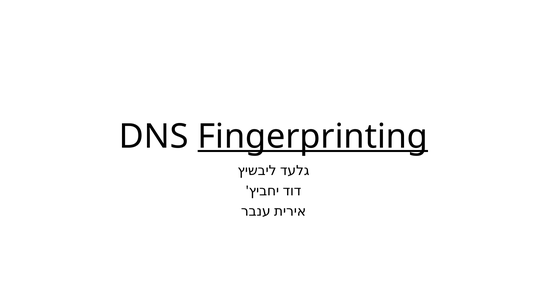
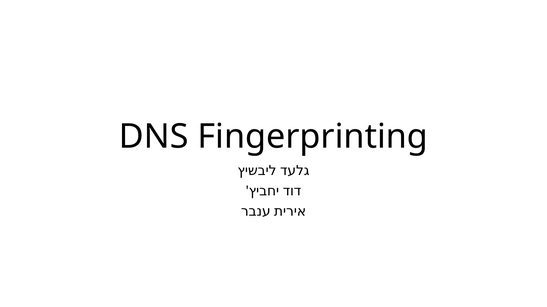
Fingerprinting underline: present -> none (313, 137)
